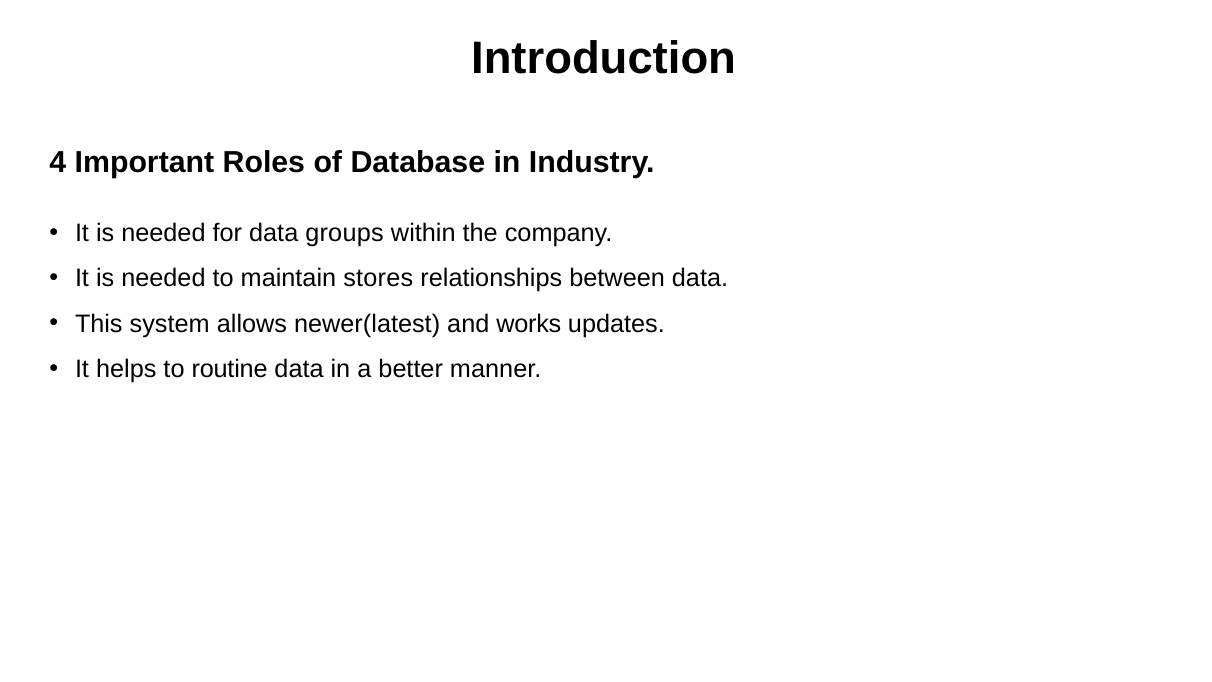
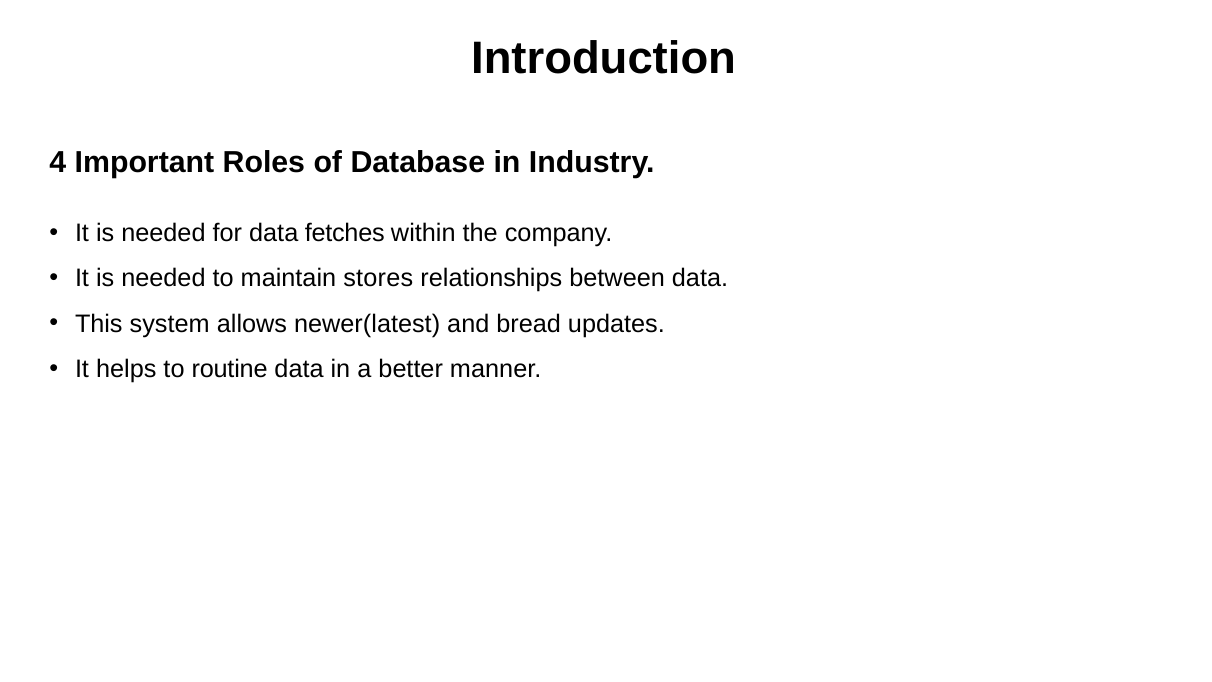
groups: groups -> fetches (345, 233)
works: works -> bread (529, 324)
